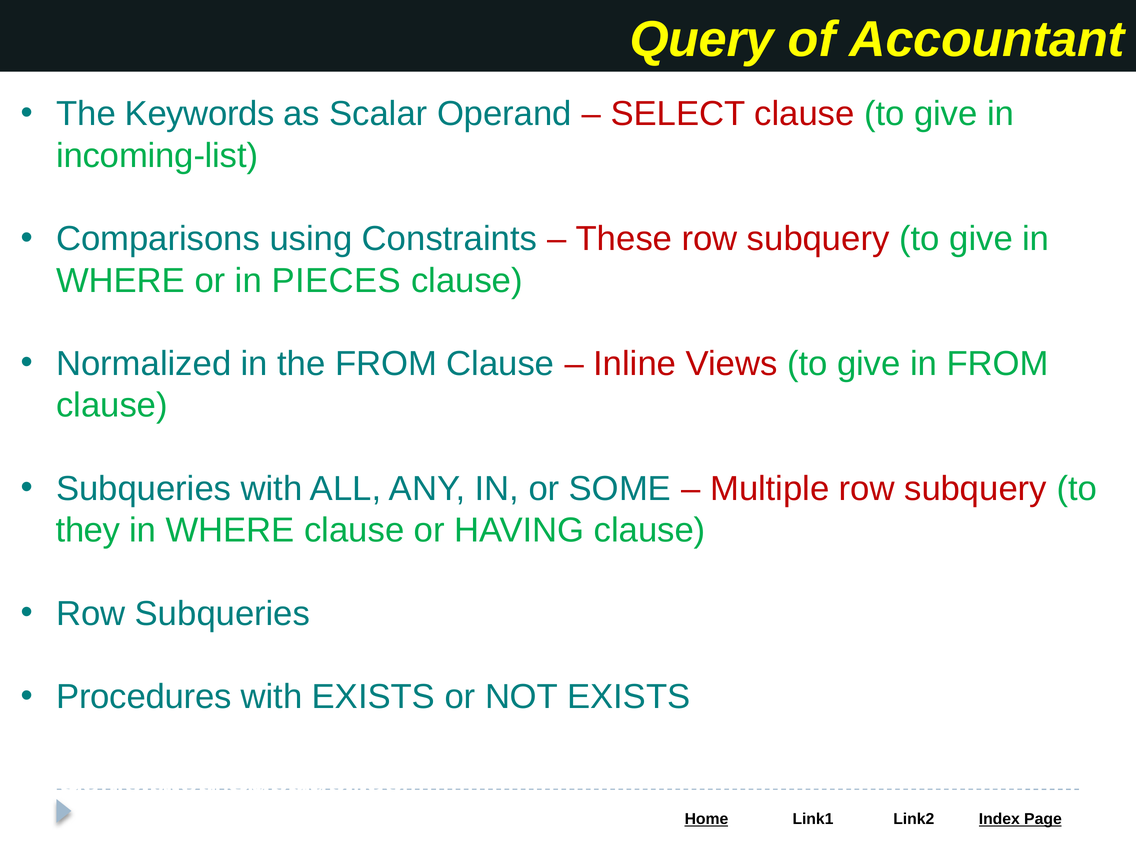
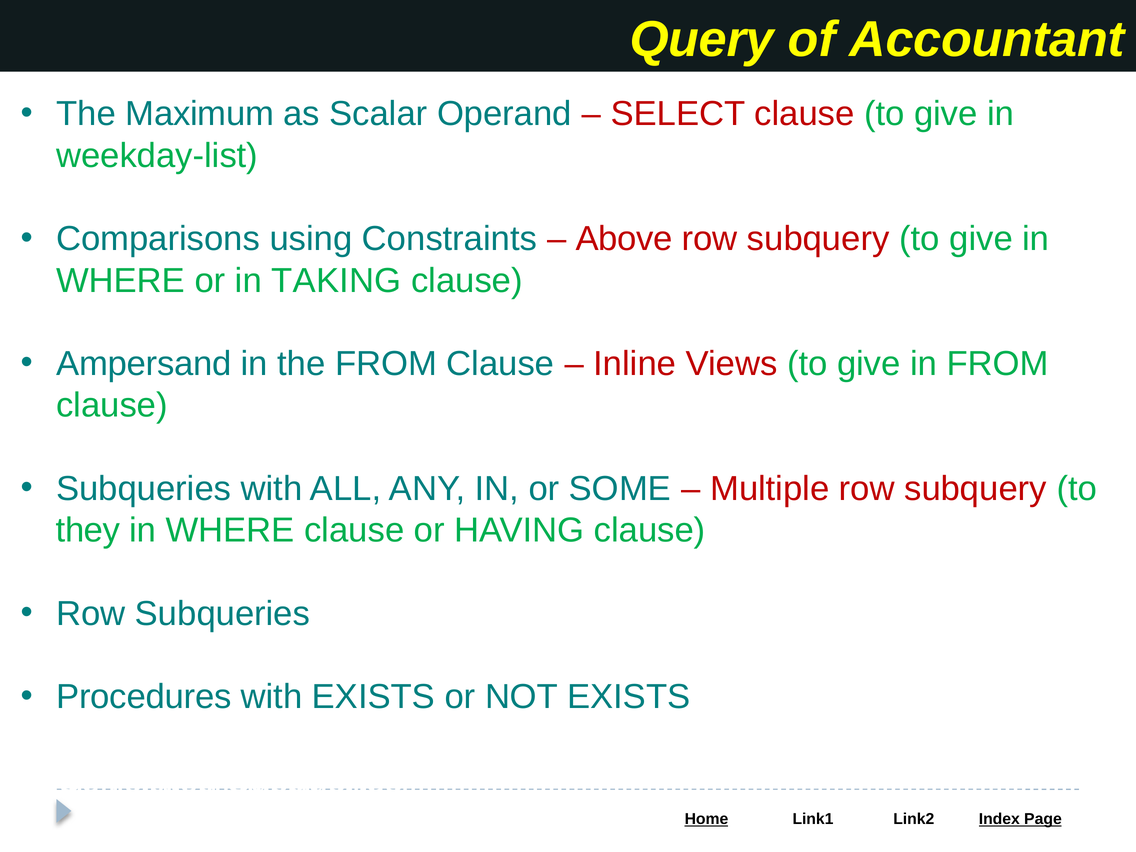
Keywords: Keywords -> Maximum (200, 114)
incoming-list: incoming-list -> weekday-list (157, 156)
These: These -> Above (624, 239)
PIECES: PIECES -> TAKING (336, 281)
Normalized: Normalized -> Ampersand (144, 364)
